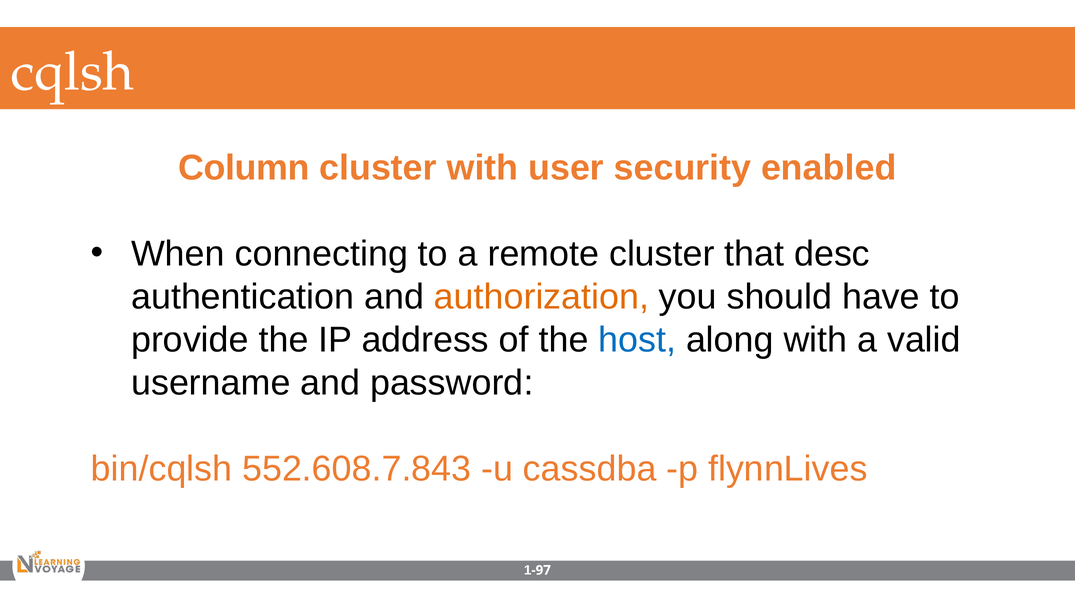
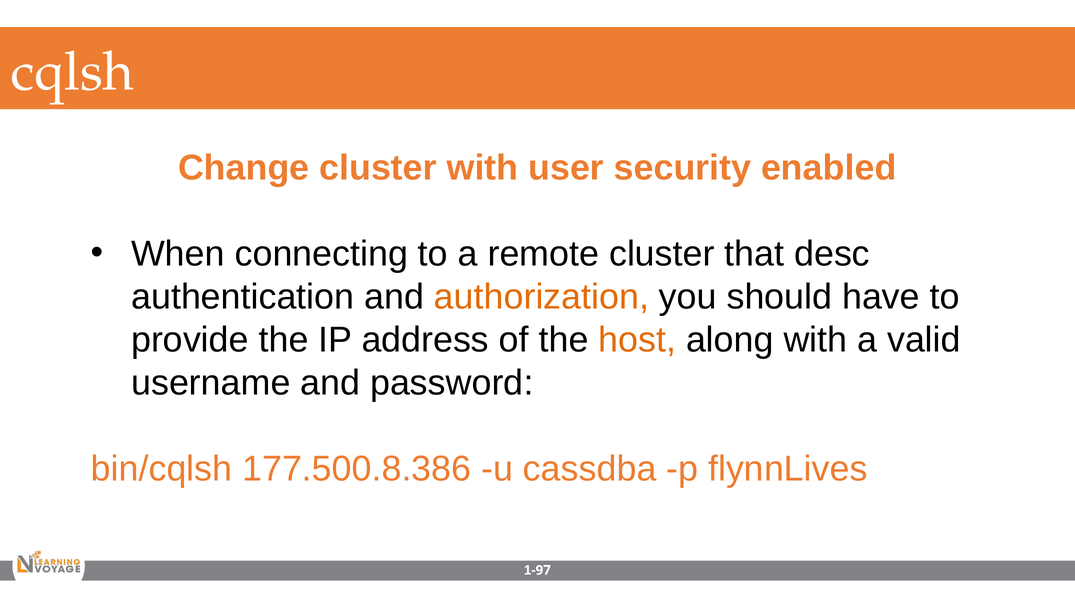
Column: Column -> Change (244, 168)
host colour: blue -> orange (637, 340)
552.608.7.843: 552.608.7.843 -> 177.500.8.386 (357, 469)
